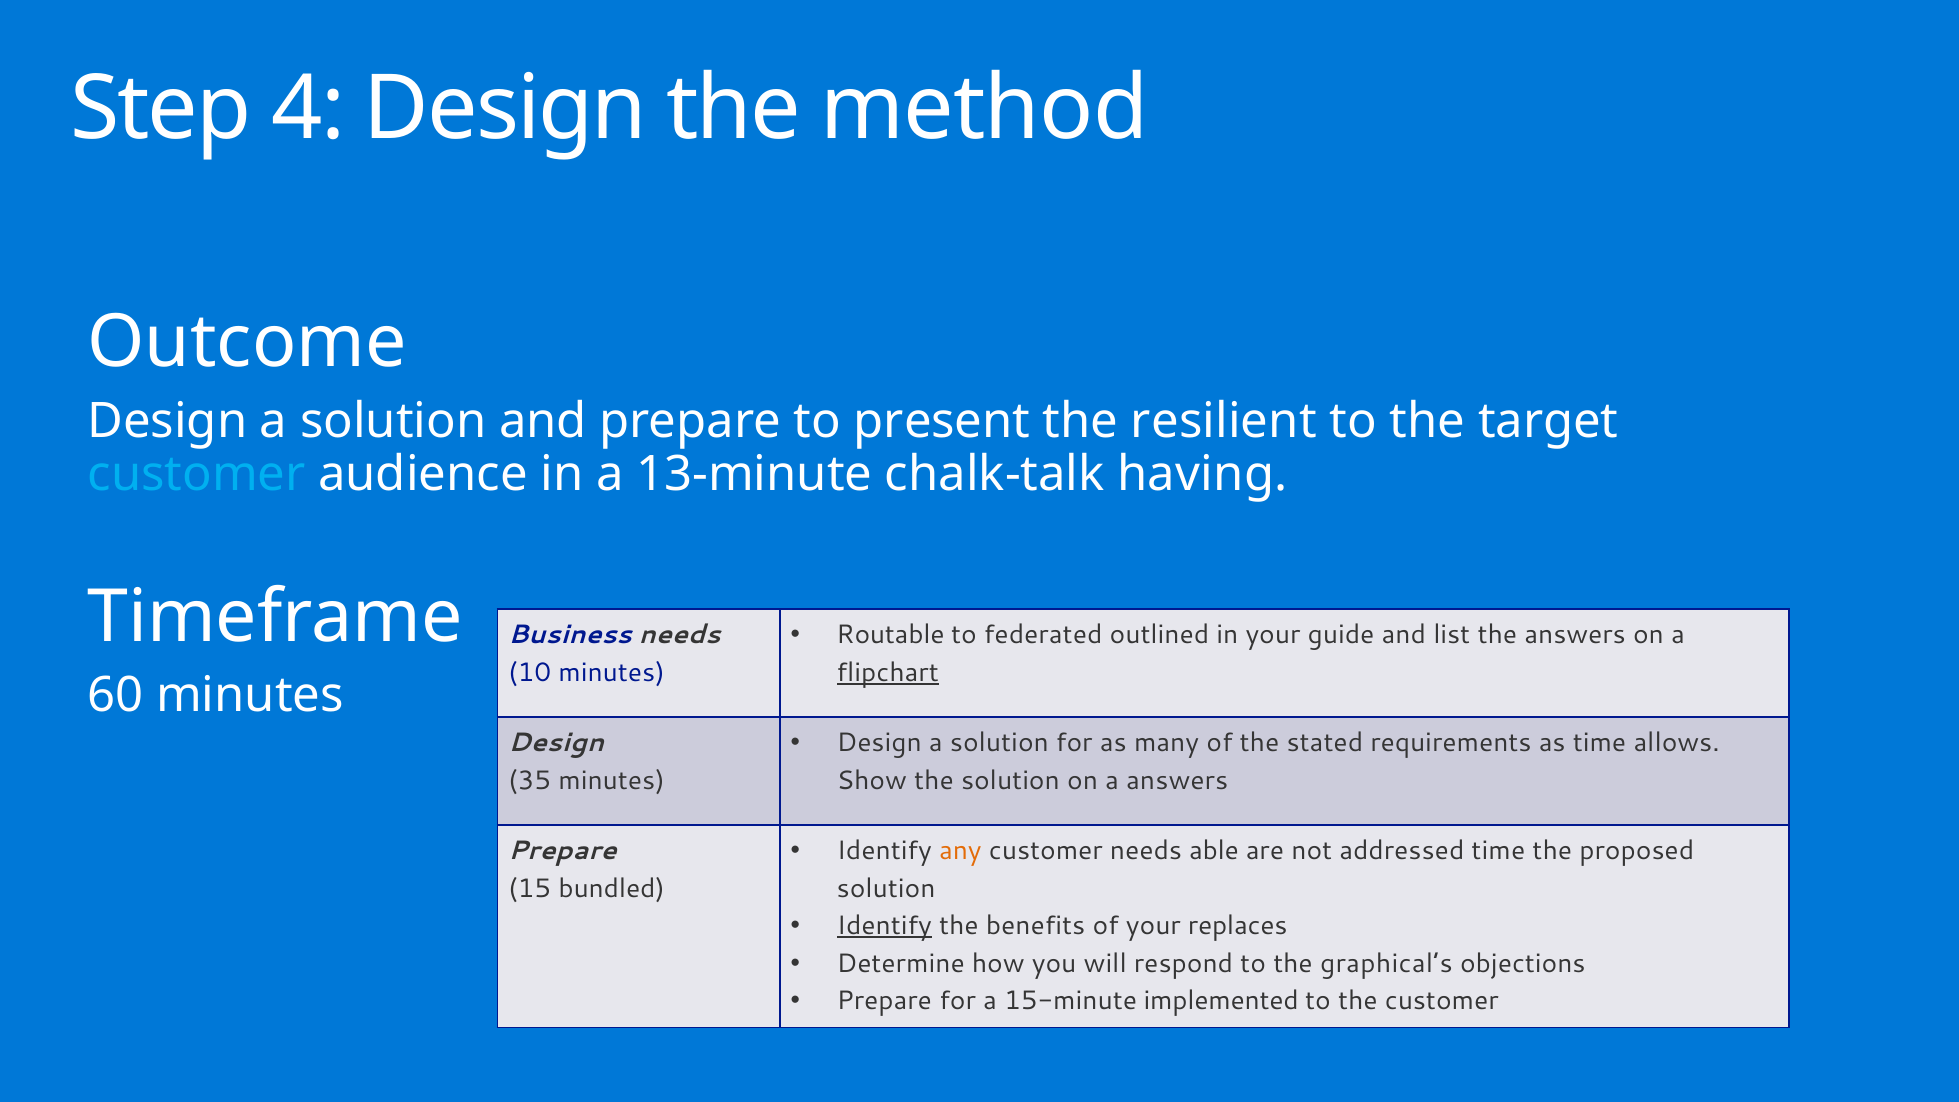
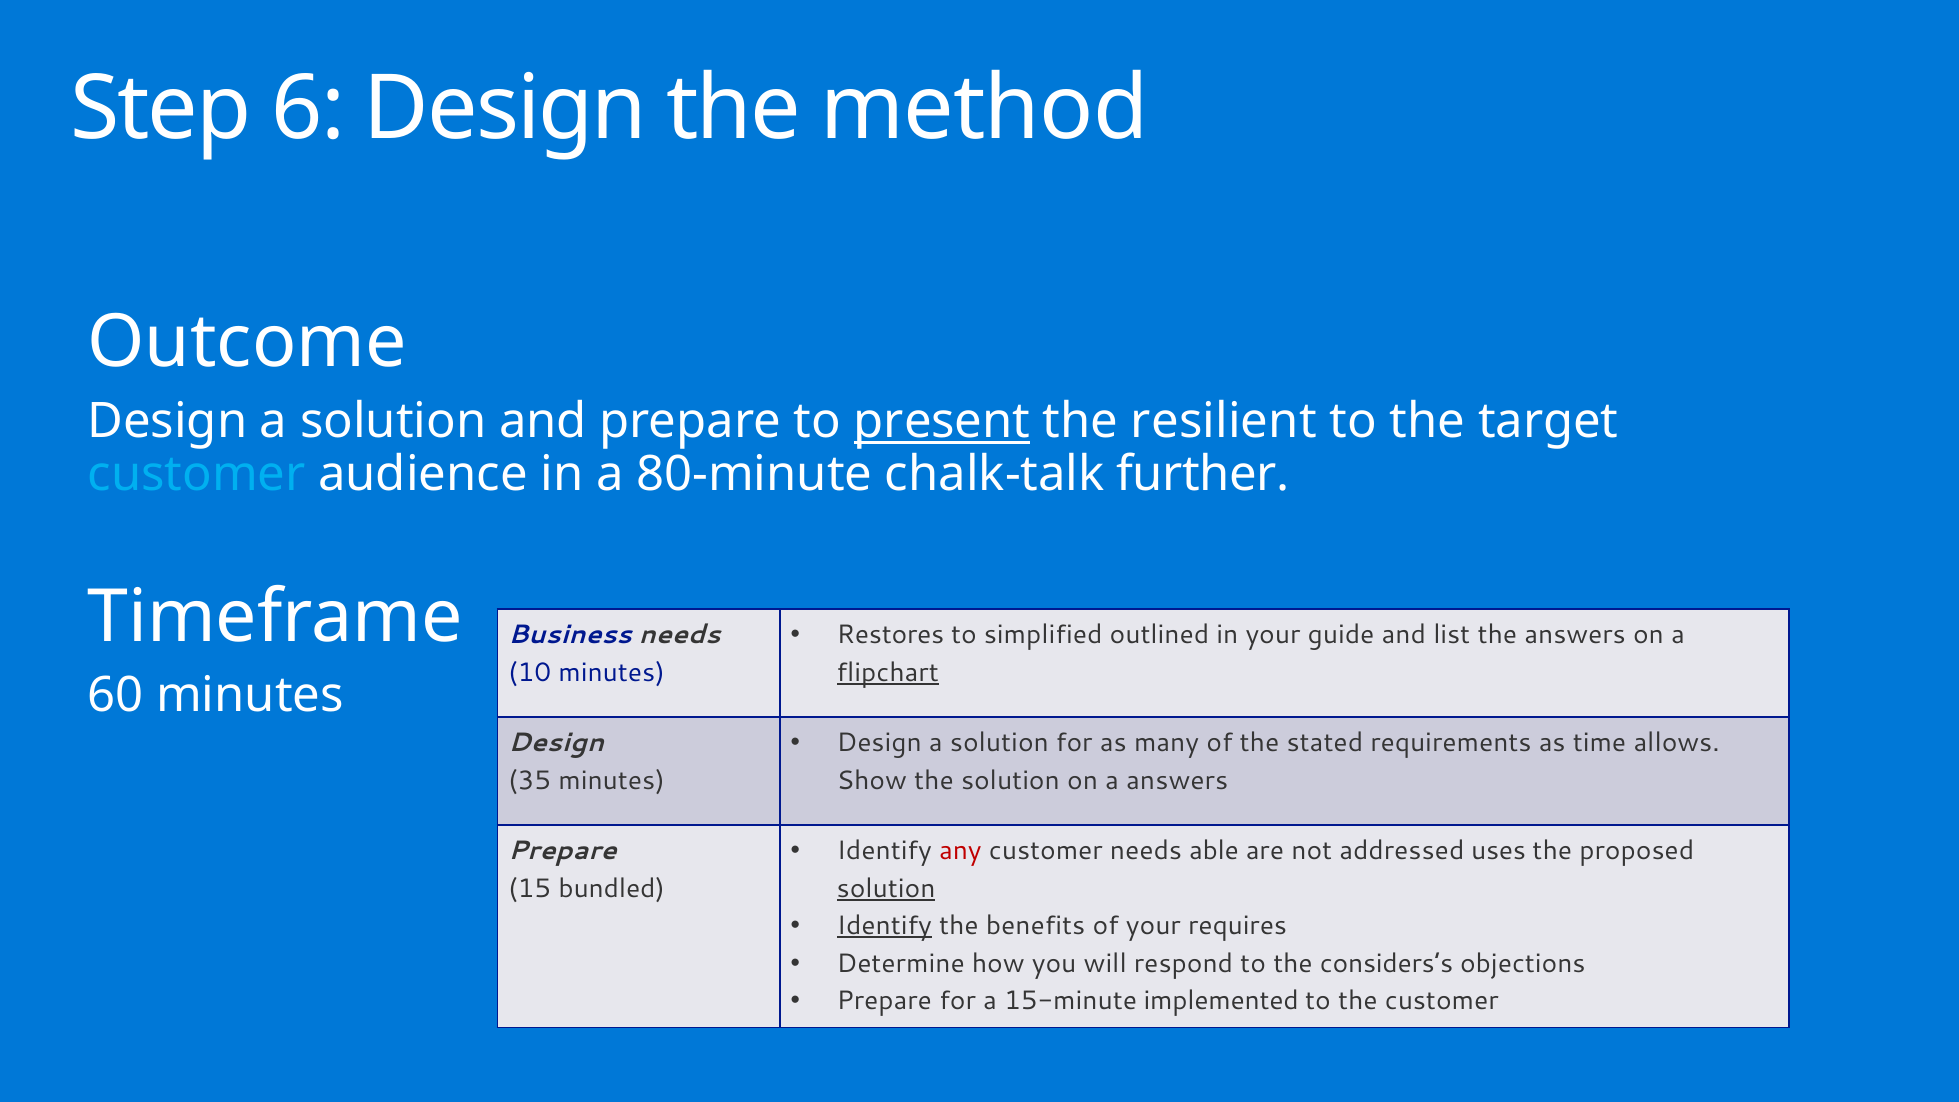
4: 4 -> 6 (308, 109)
present underline: none -> present (942, 421)
13-minute: 13-minute -> 80-minute (754, 474)
having: having -> further (1203, 474)
Routable: Routable -> Restores (890, 635)
federated: federated -> simplified (1043, 635)
any colour: orange -> red (960, 851)
addressed time: time -> uses (1499, 851)
solution underline: none -> present (886, 888)
replaces: replaces -> requires (1238, 926)
graphical’s: graphical’s -> considers’s (1387, 963)
